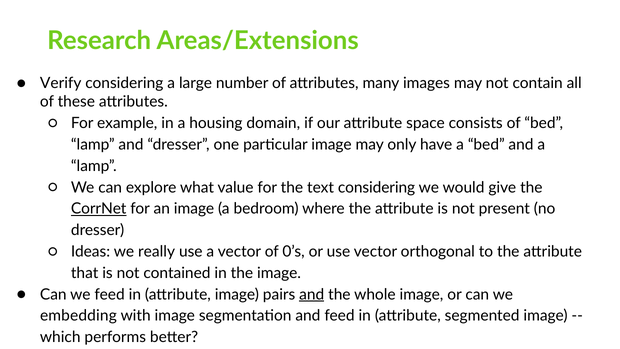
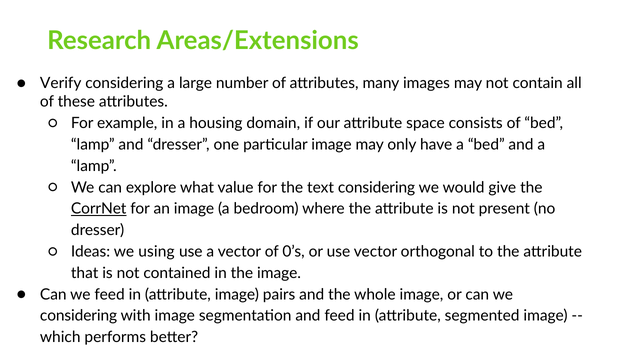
really: really -> using (156, 251)
and underline: present -> none (312, 294)
embedding: embedding -> considering (79, 316)
